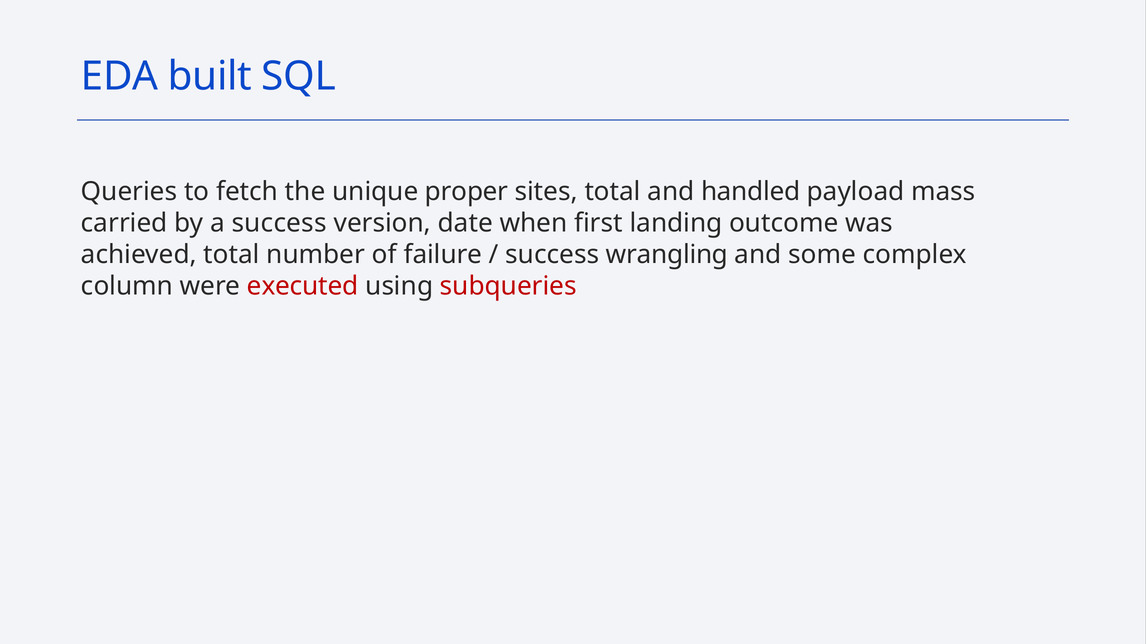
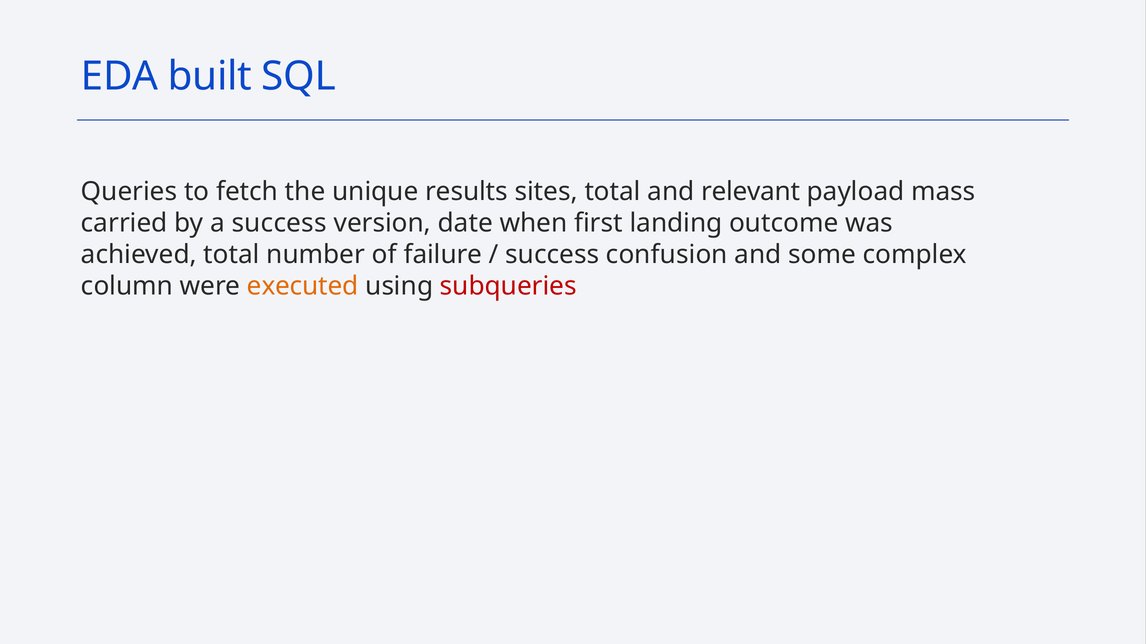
proper: proper -> results (467, 192)
handled: handled -> relevant (751, 192)
wrangling: wrangling -> confusion (667, 255)
executed colour: red -> orange (303, 286)
